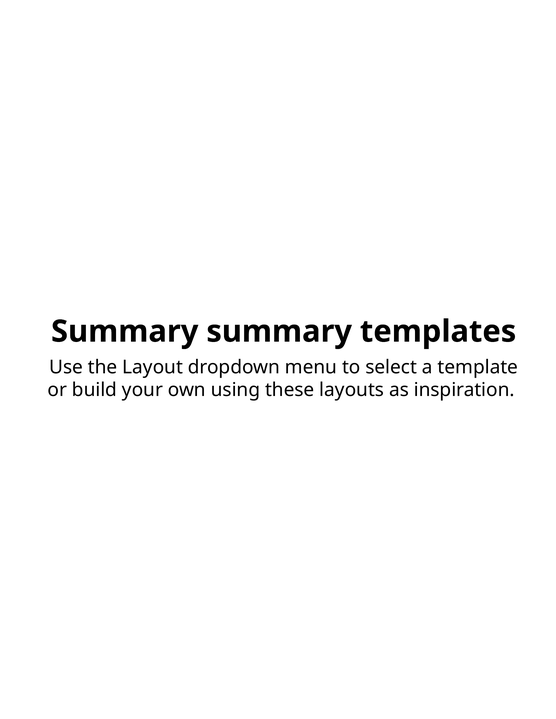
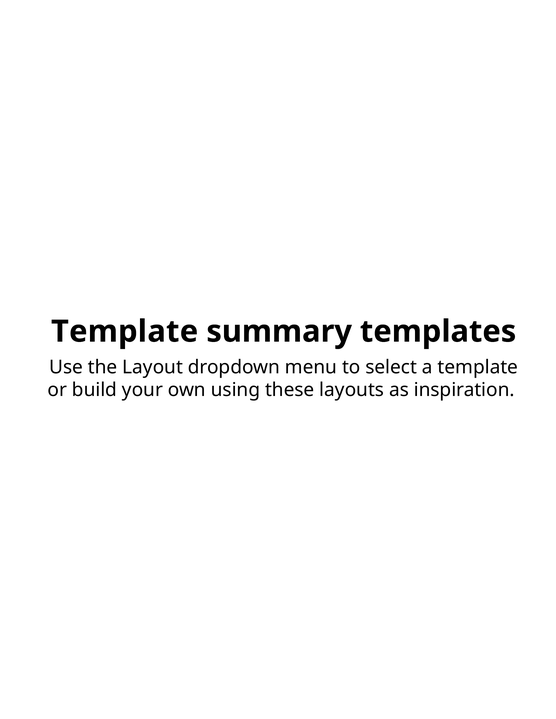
Summary: Summary -> Template (125, 332)
